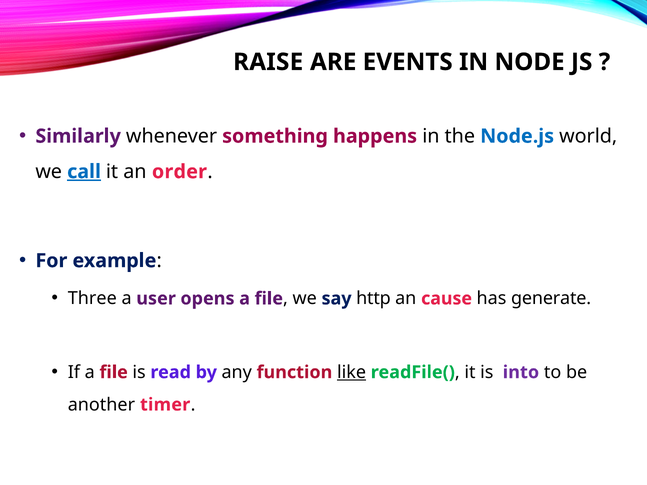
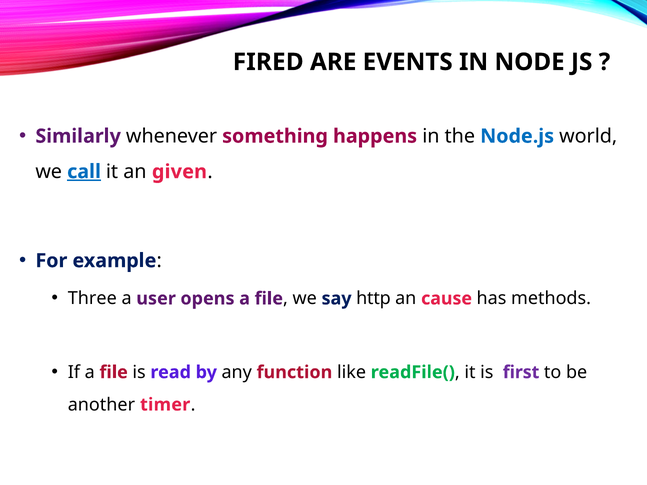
RAISE: RAISE -> FIRED (268, 62)
order: order -> given (179, 172)
generate: generate -> methods (551, 299)
like underline: present -> none (352, 372)
into: into -> first (521, 372)
